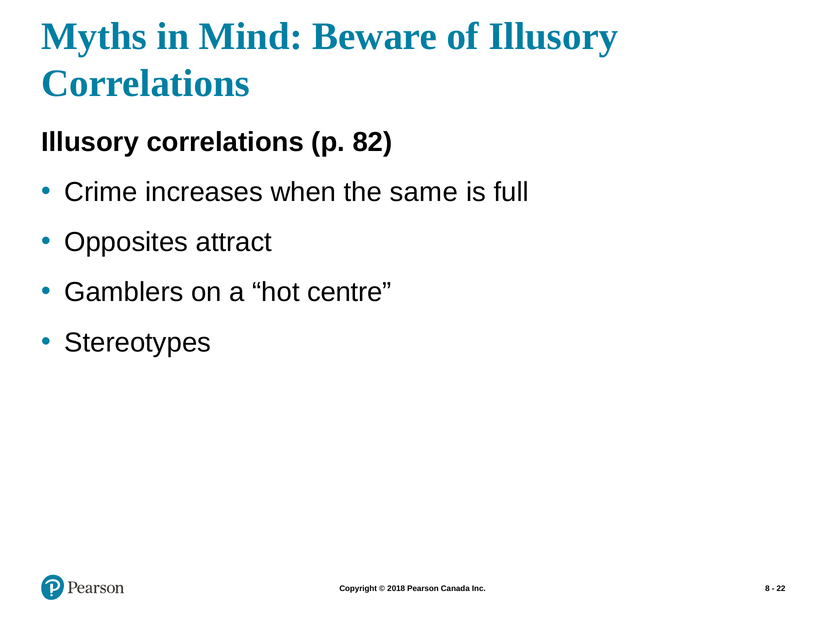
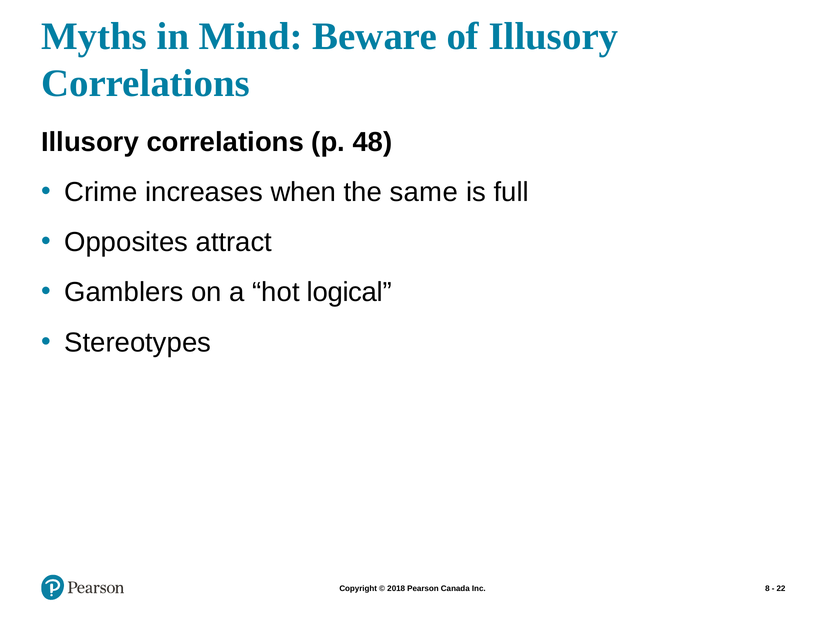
82: 82 -> 48 (373, 142)
centre: centre -> logical (349, 293)
